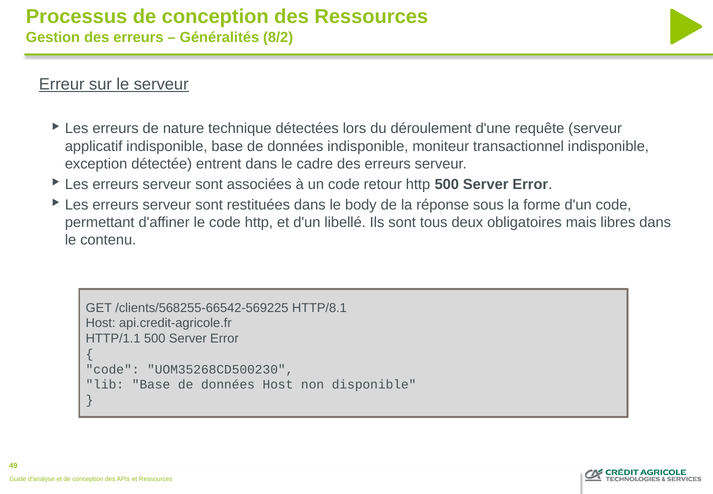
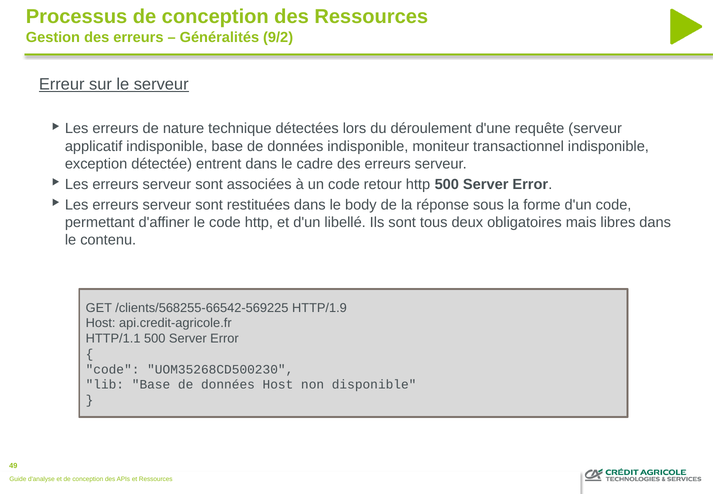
8/2: 8/2 -> 9/2 (278, 37)
HTTP/8.1: HTTP/8.1 -> HTTP/1.9 (319, 308)
